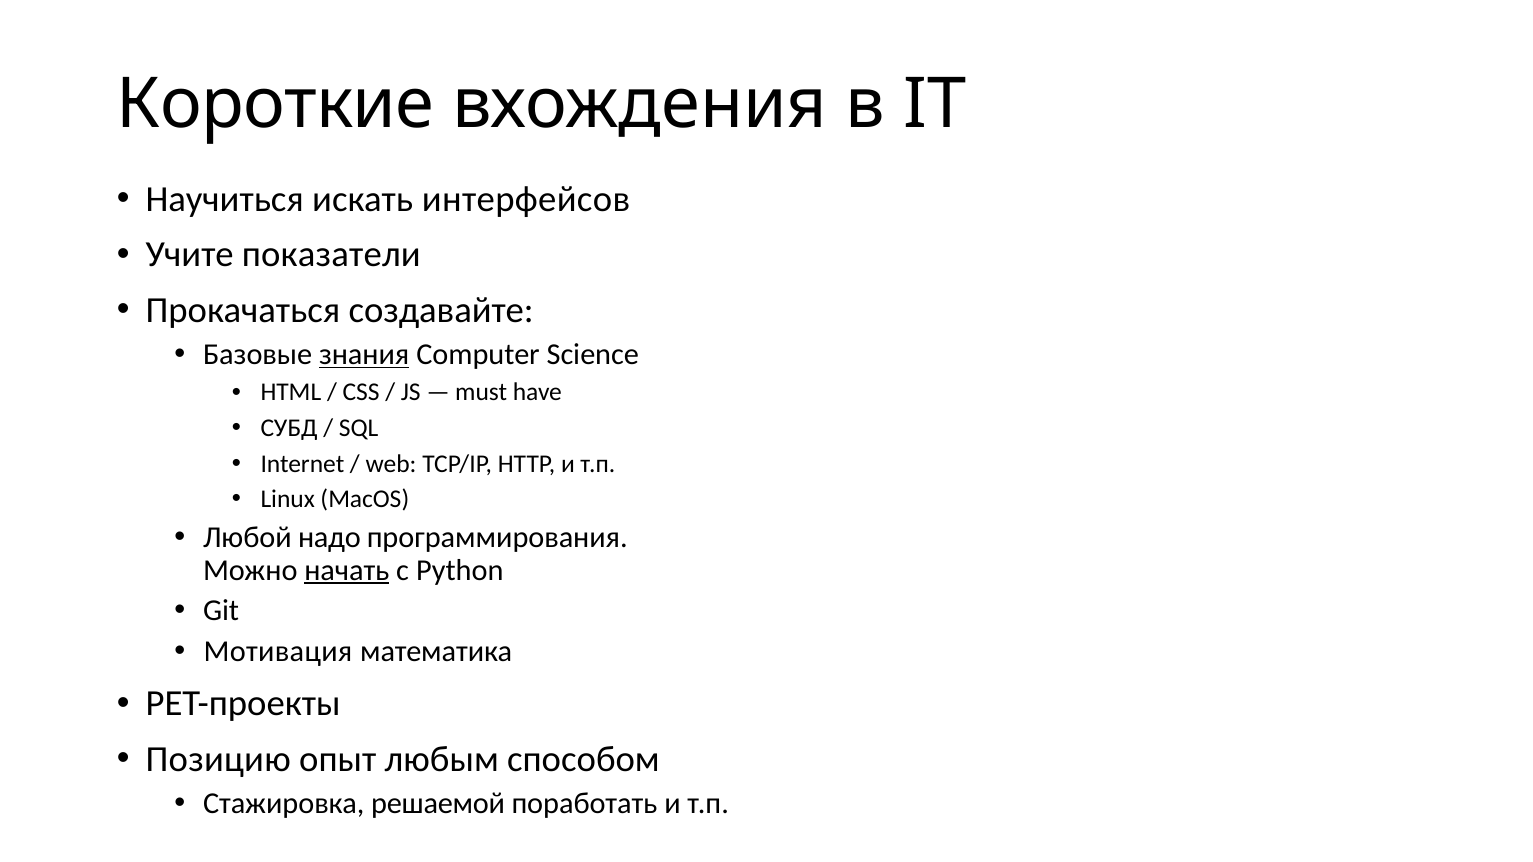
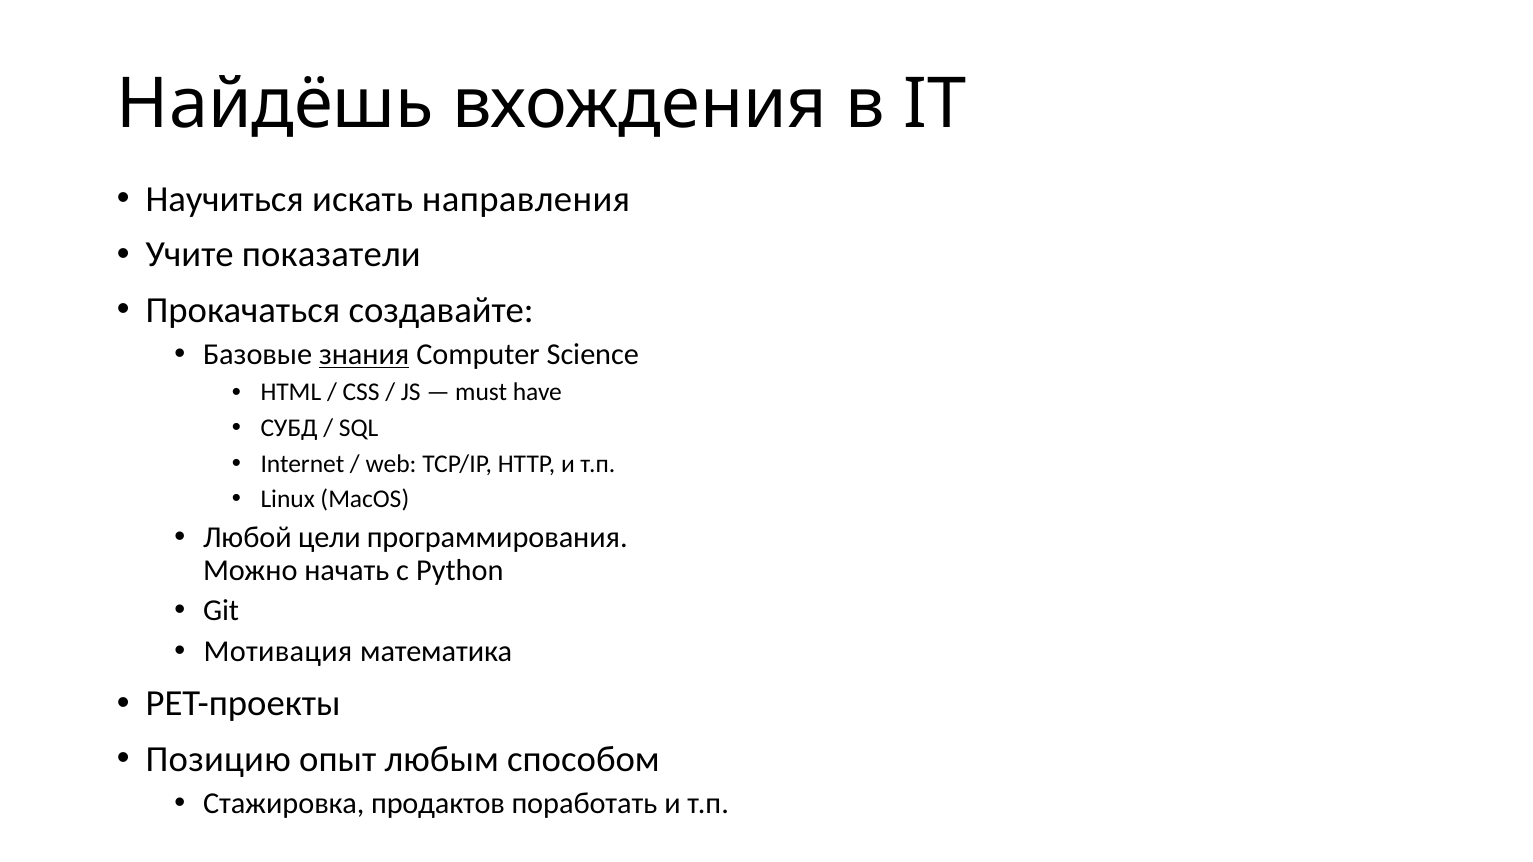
Короткие: Короткие -> Найдёшь (275, 104)
интерфейсов: интерфейсов -> направления (526, 199)
надо: надо -> цели (329, 537)
начать underline: present -> none (347, 570)
решаемой: решаемой -> продактов (438, 804)
